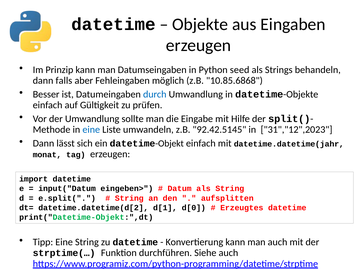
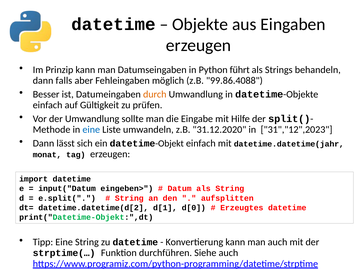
seed: seed -> führt (240, 70)
10.85.6868: 10.85.6868 -> 99.86.4088 (234, 81)
durch colour: blue -> orange (155, 94)
92.42.5145: 92.42.5145 -> 31.12.2020 (219, 130)
